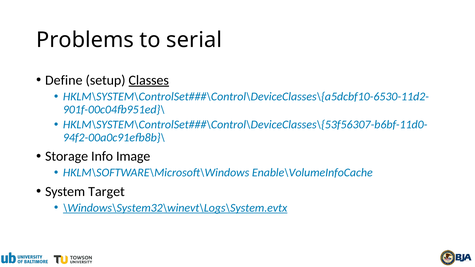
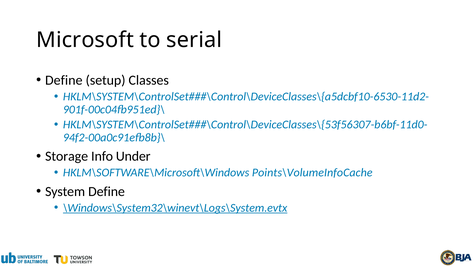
Problems: Problems -> Microsoft (85, 40)
Classes underline: present -> none (149, 80)
Image: Image -> Under (133, 156)
Enable\VolumeInfoCache: Enable\VolumeInfoCache -> Points\VolumeInfoCache (312, 173)
System Target: Target -> Define (107, 192)
